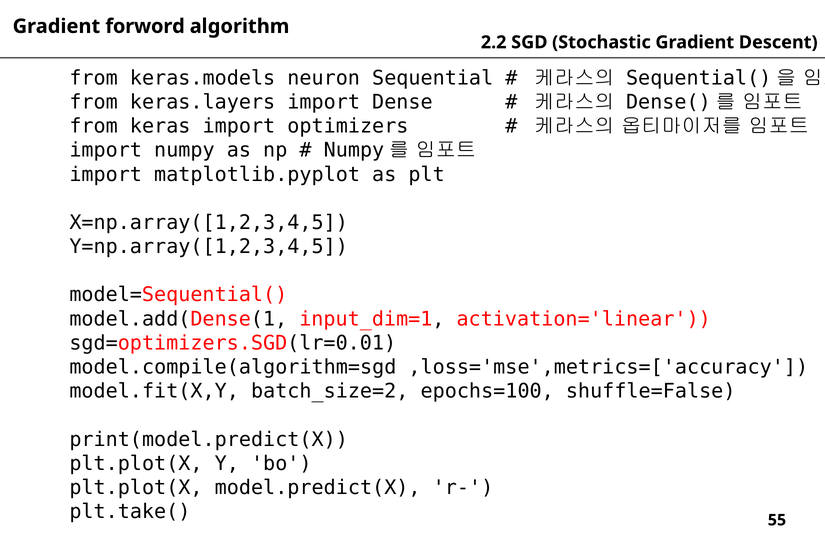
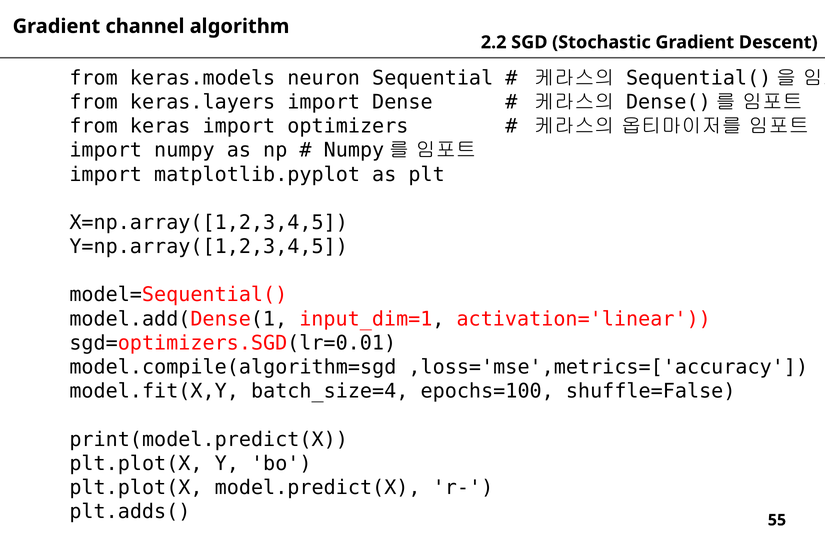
forword: forword -> channel (145, 26)
batch_size=2: batch_size=2 -> batch_size=4 (330, 391)
plt.take(: plt.take( -> plt.adds( (130, 512)
